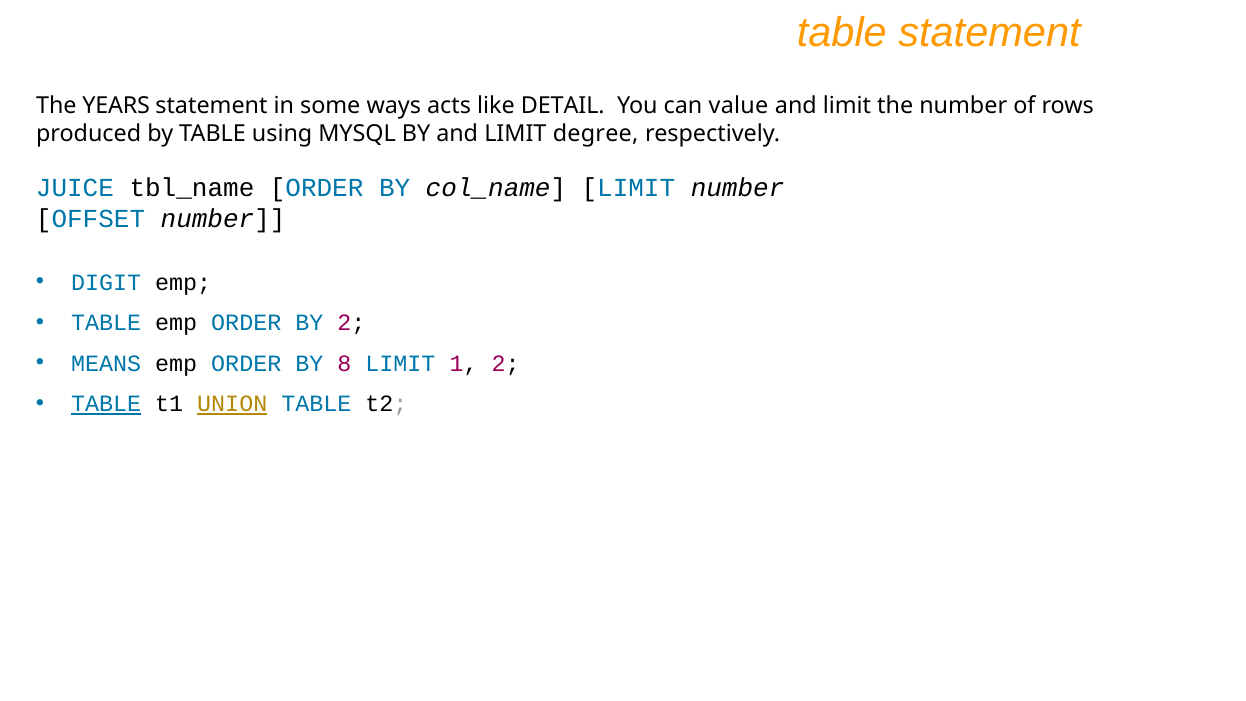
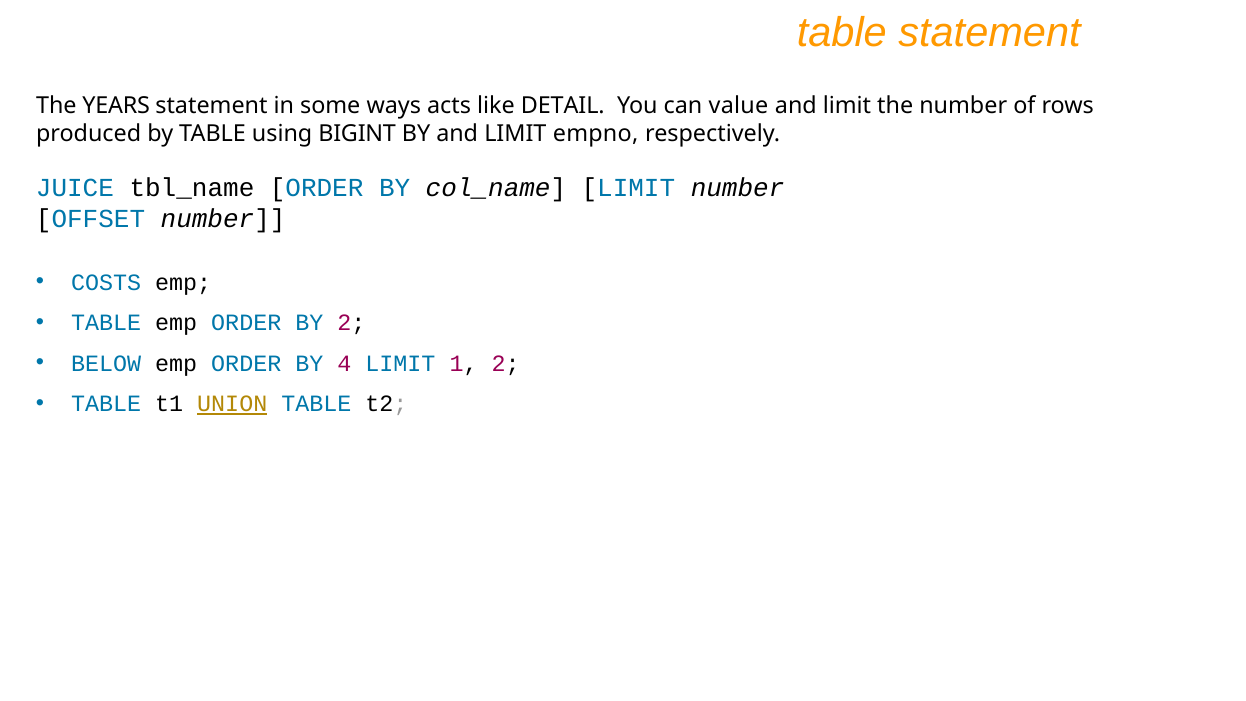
MYSQL: MYSQL -> BIGINT (357, 134)
degree: degree -> empno (596, 134)
DIGIT: DIGIT -> COSTS (106, 282)
MEANS: MEANS -> BELOW (106, 363)
8: 8 -> 4 (344, 363)
TABLE underline: present -> none (106, 404)
